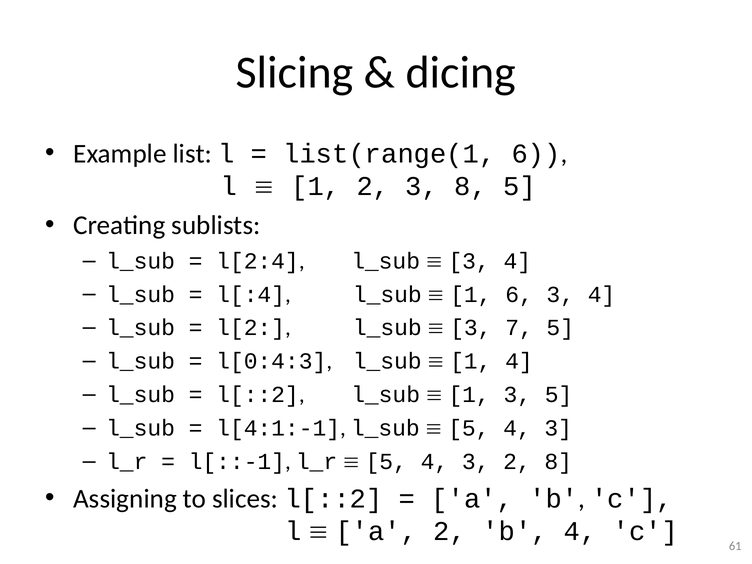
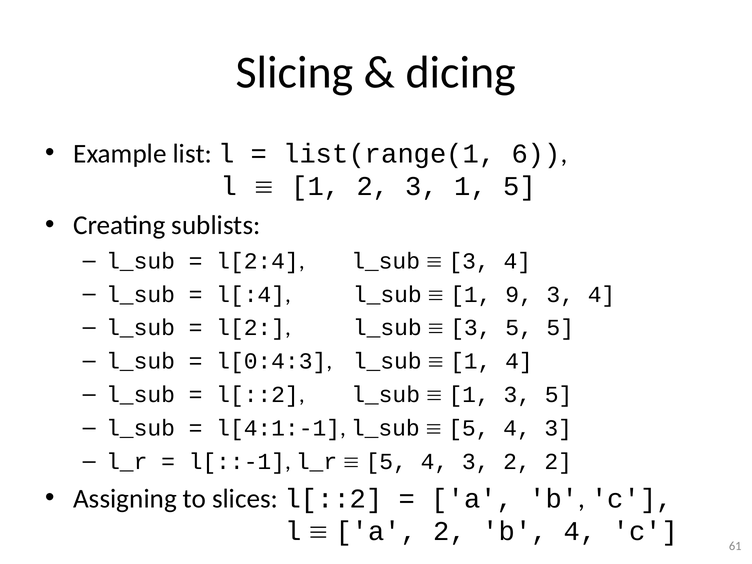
3 8: 8 -> 1 (471, 186)
1 6: 6 -> 9 (519, 294)
7: 7 -> 5 (519, 328)
2 8: 8 -> 2 (558, 462)
